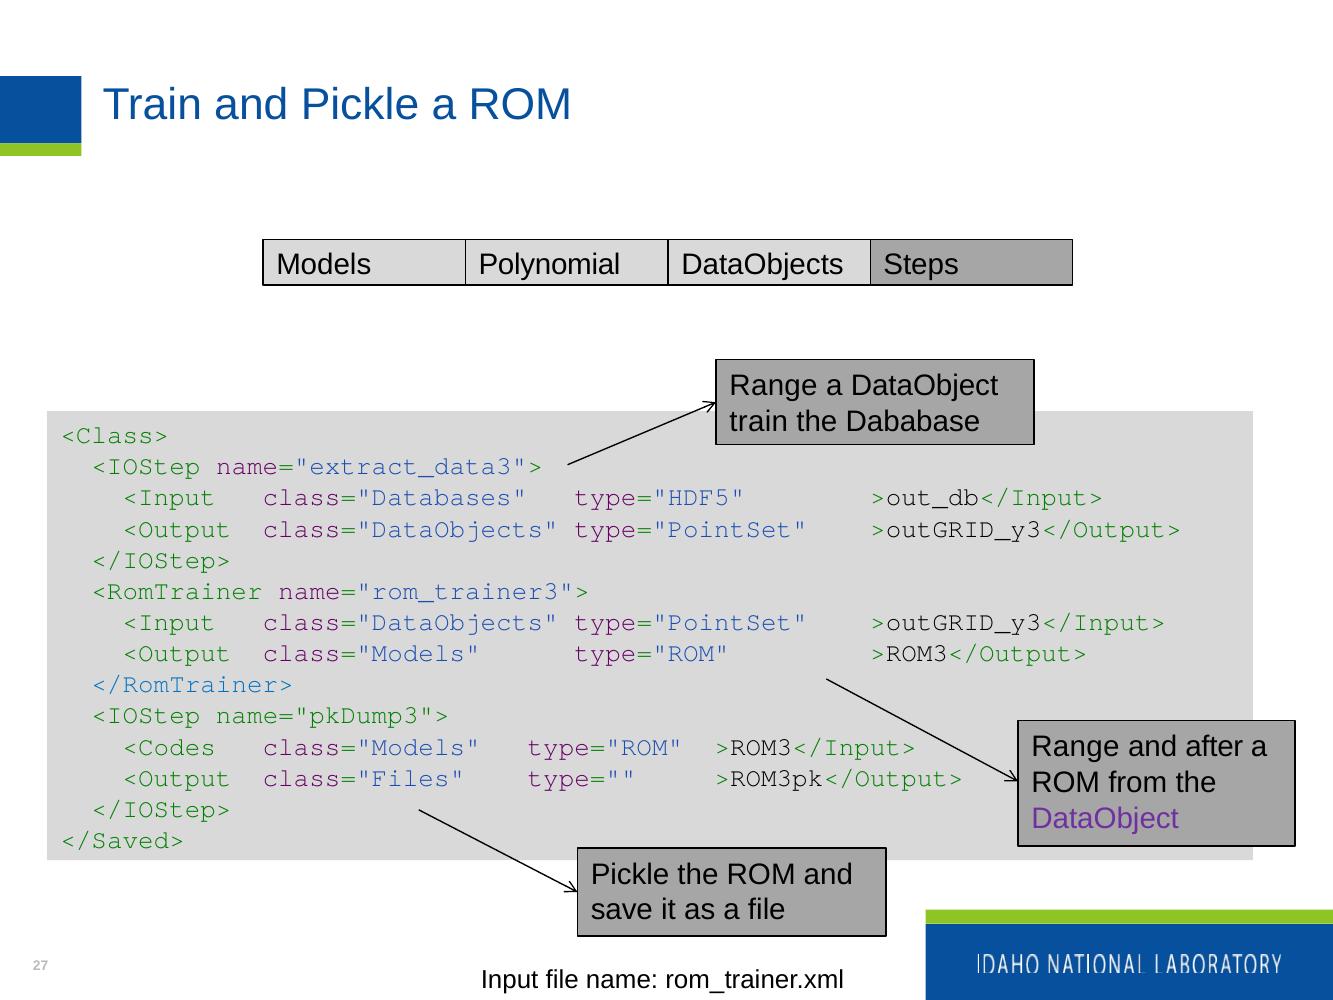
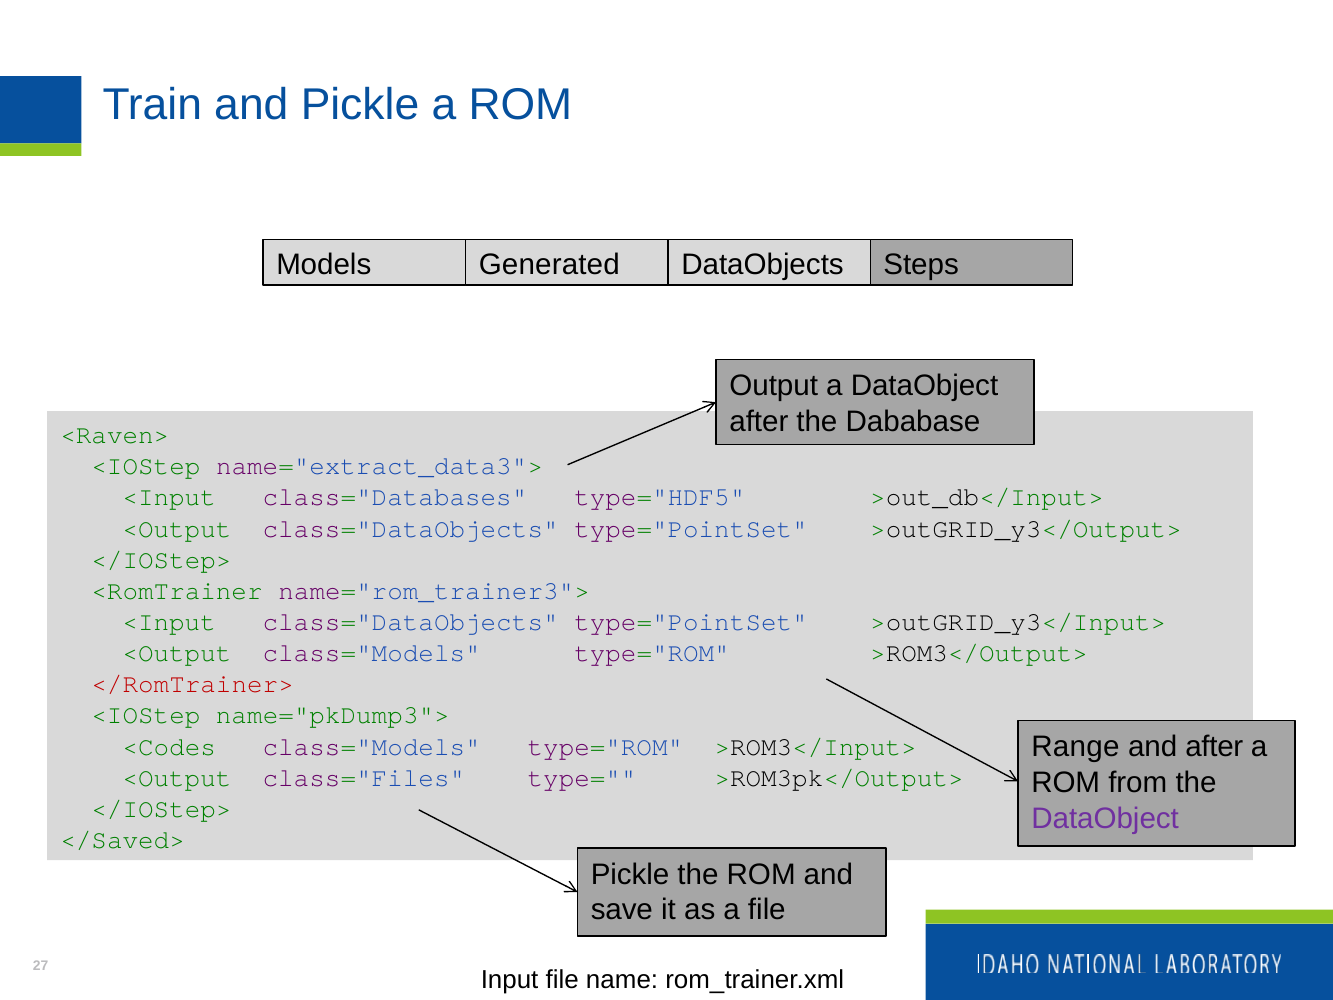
Polynomial: Polynomial -> Generated (549, 264)
Range: Range -> Output (774, 386)
train: train -> after (759, 422)
<Class>: <Class> -> <Raven> (115, 435)
</RomTrainer> colour: blue -> red (193, 684)
